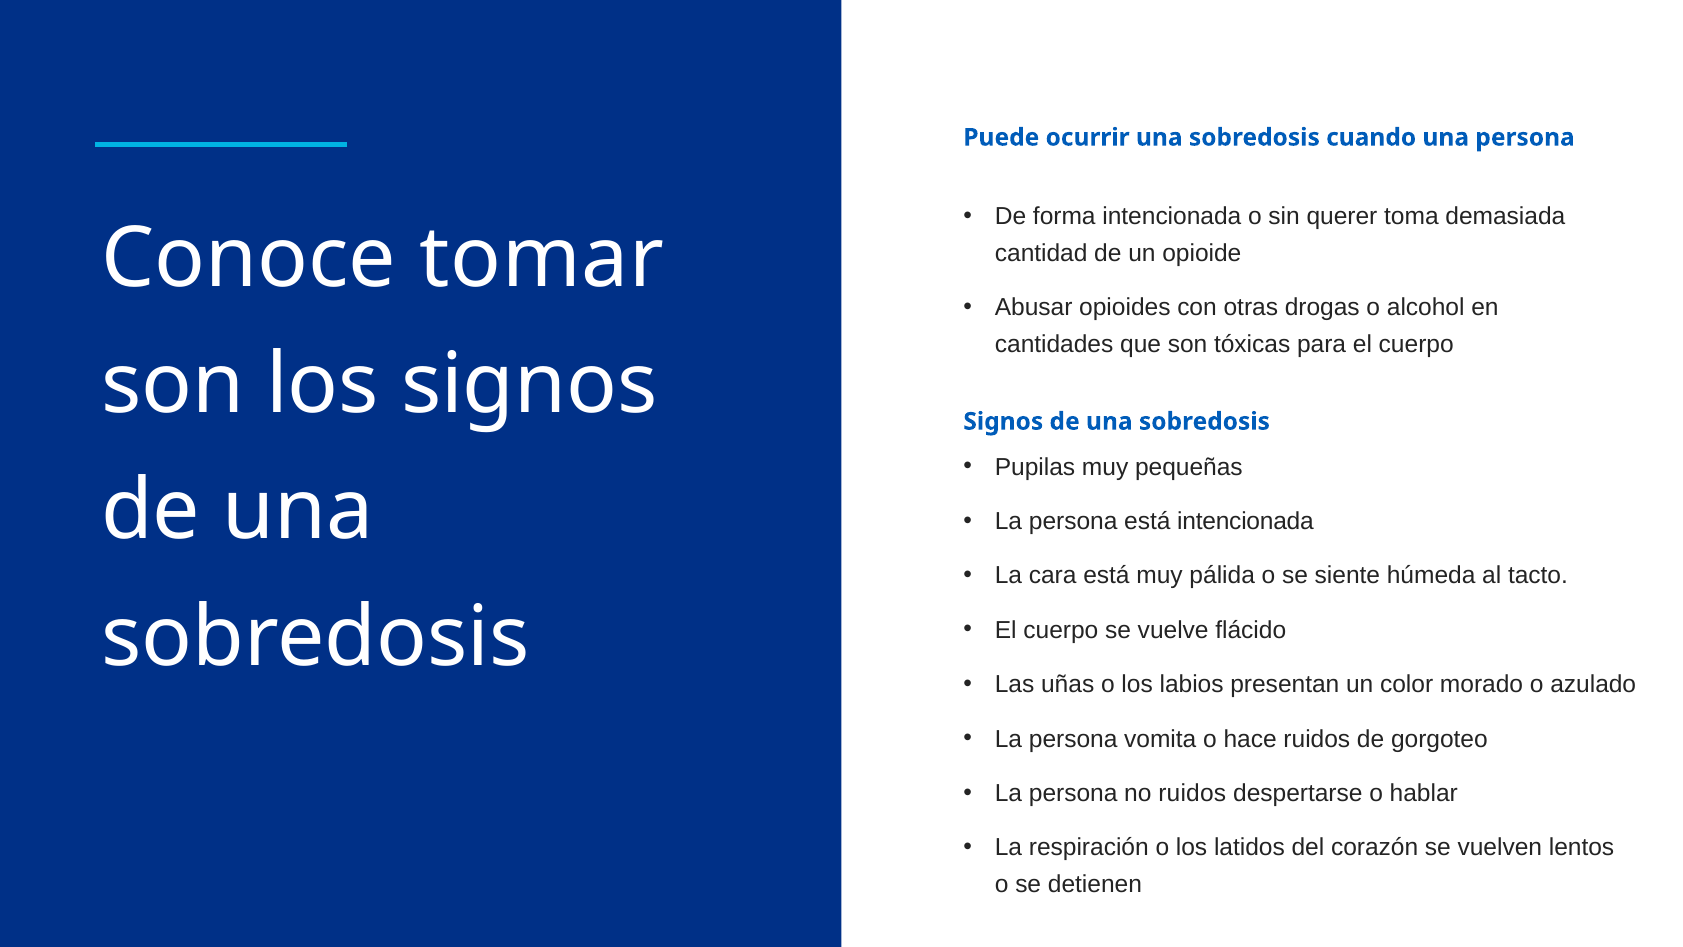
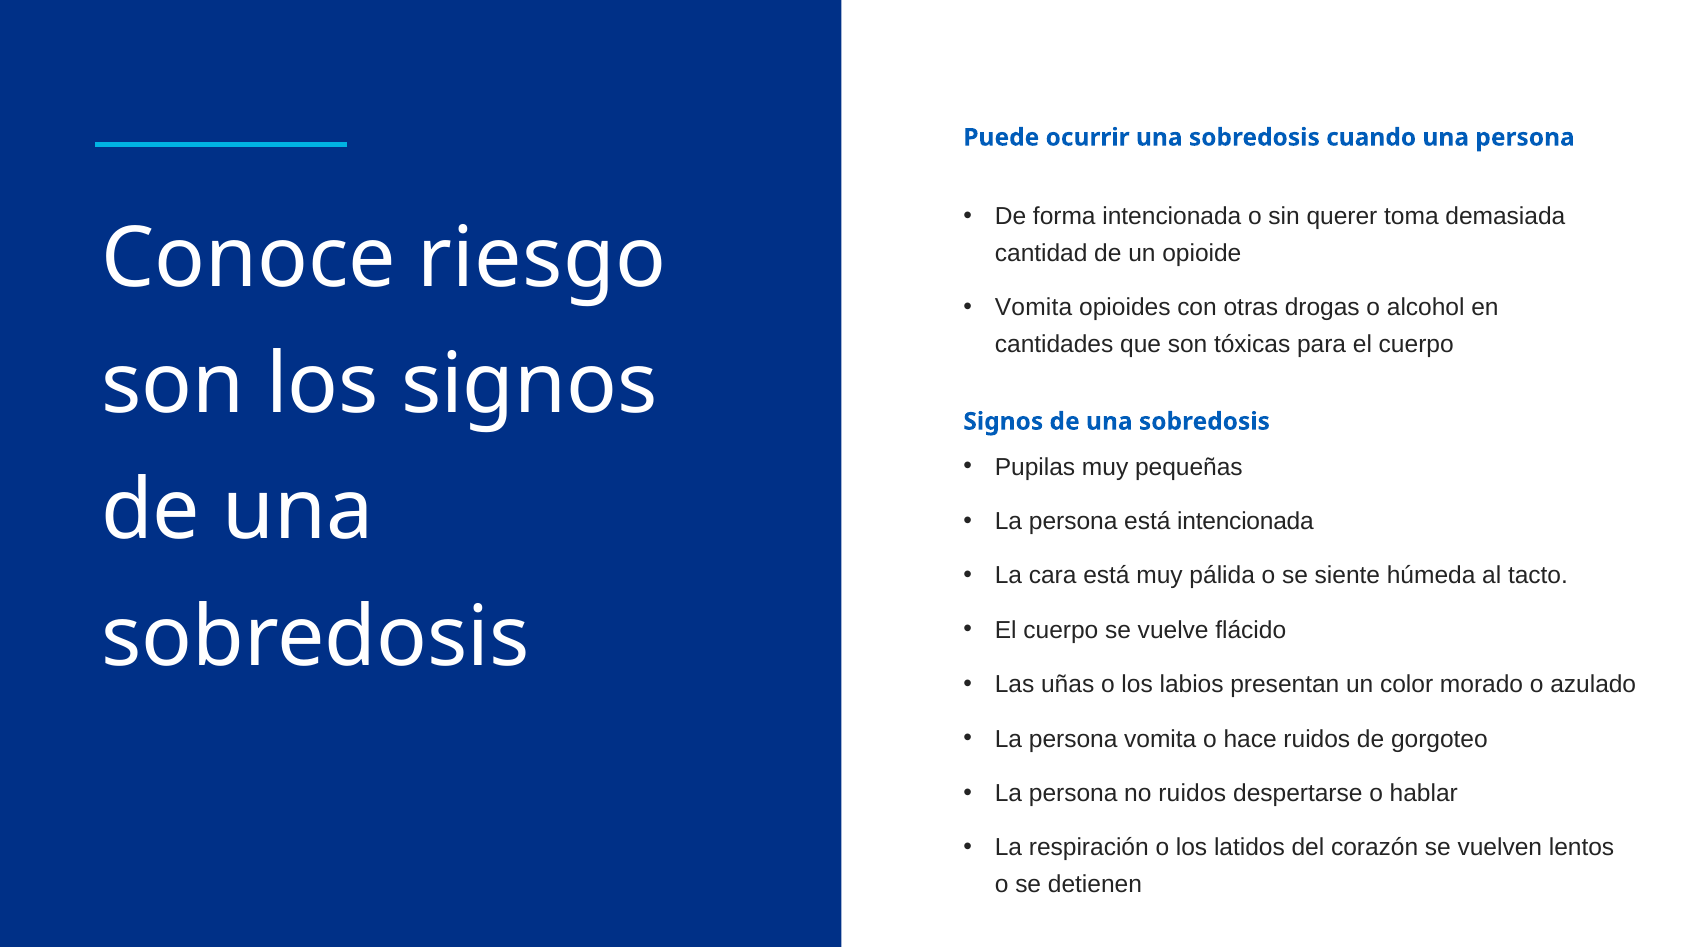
tomar: tomar -> riesgo (542, 258)
Abusar: Abusar -> Vomita (1034, 308)
